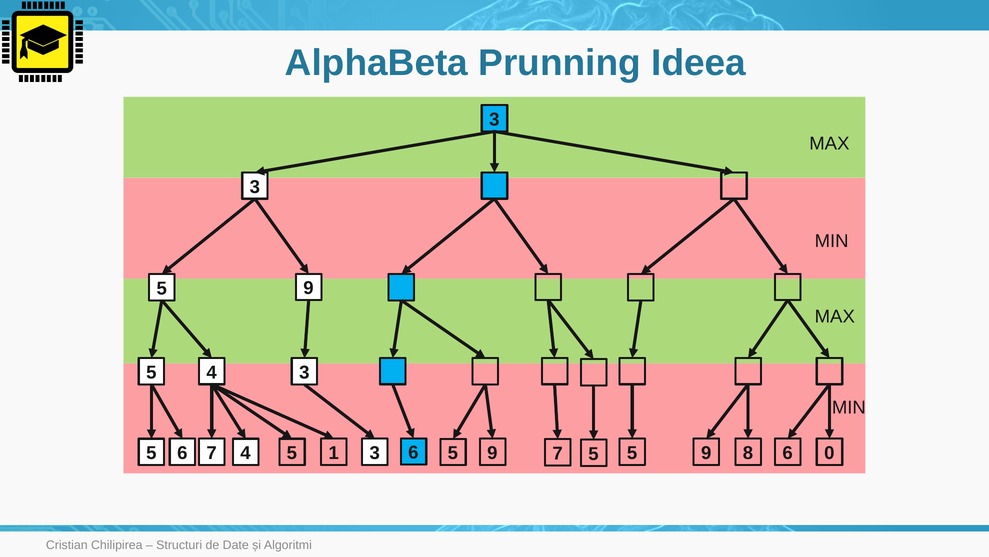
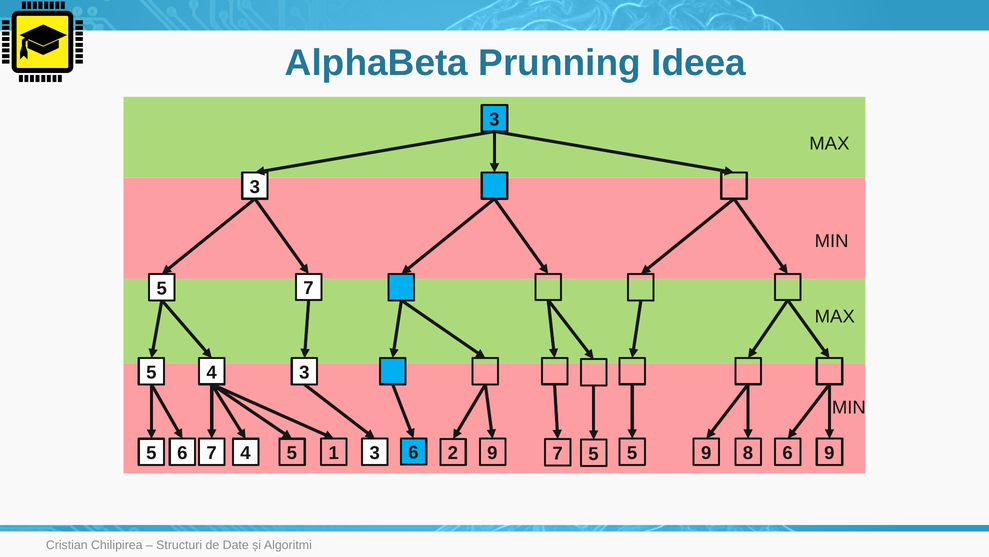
5 9: 9 -> 7 (309, 288)
5 5 5: 5 -> 2 (453, 453)
9 0: 0 -> 9 (829, 453)
